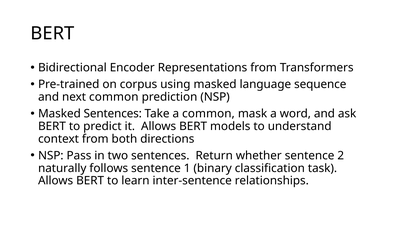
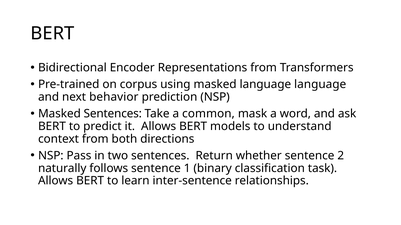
language sequence: sequence -> language (320, 85)
next common: common -> behavior (114, 97)
